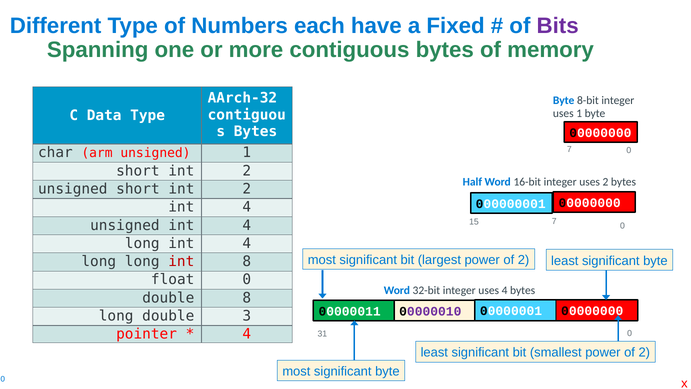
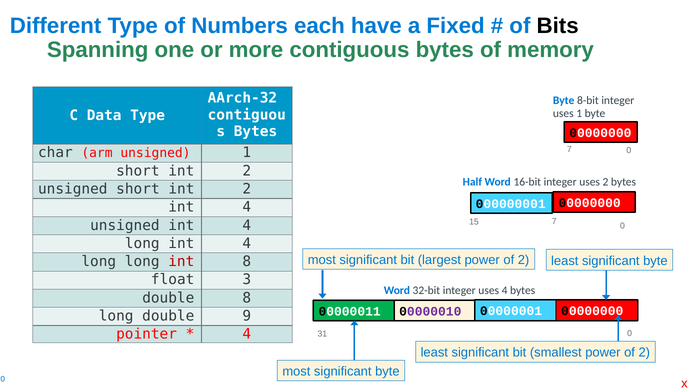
Bits colour: purple -> black (558, 26)
float 0: 0 -> 3 (247, 280)
3: 3 -> 9 (247, 316)
